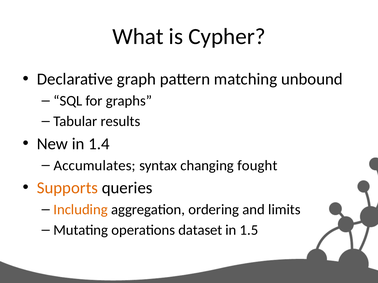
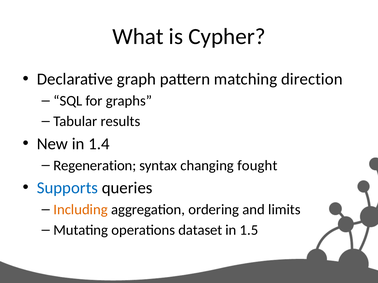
unbound: unbound -> direction (312, 79)
Accumulates: Accumulates -> Regeneration (95, 166)
Supports colour: orange -> blue (67, 188)
